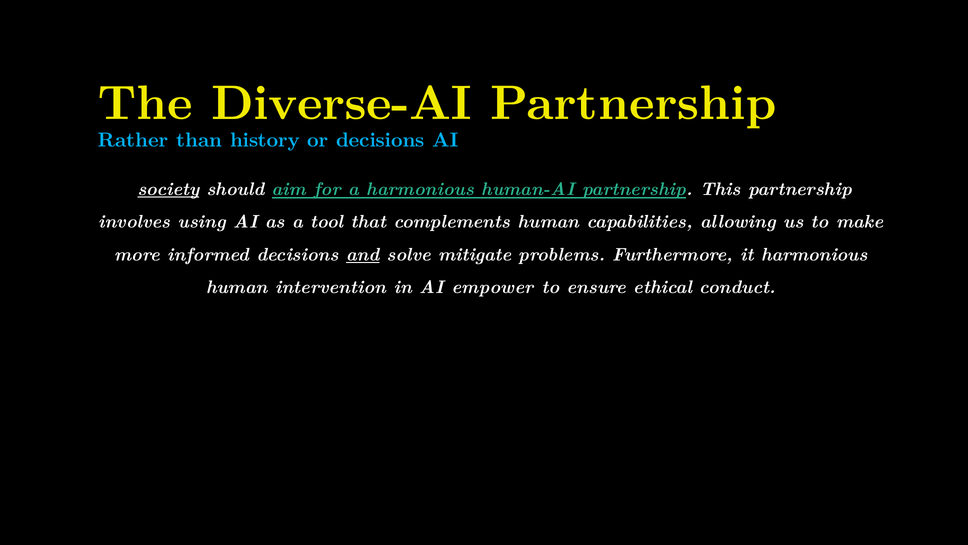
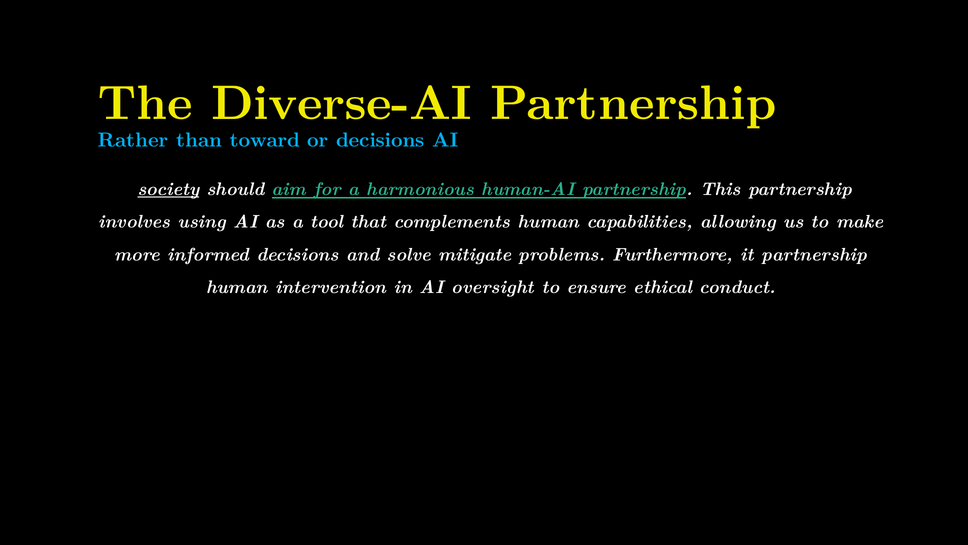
history: history -> toward (265, 140)
and underline: present -> none (363, 254)
it harmonious: harmonious -> partnership (814, 254)
empower: empower -> oversight (493, 287)
